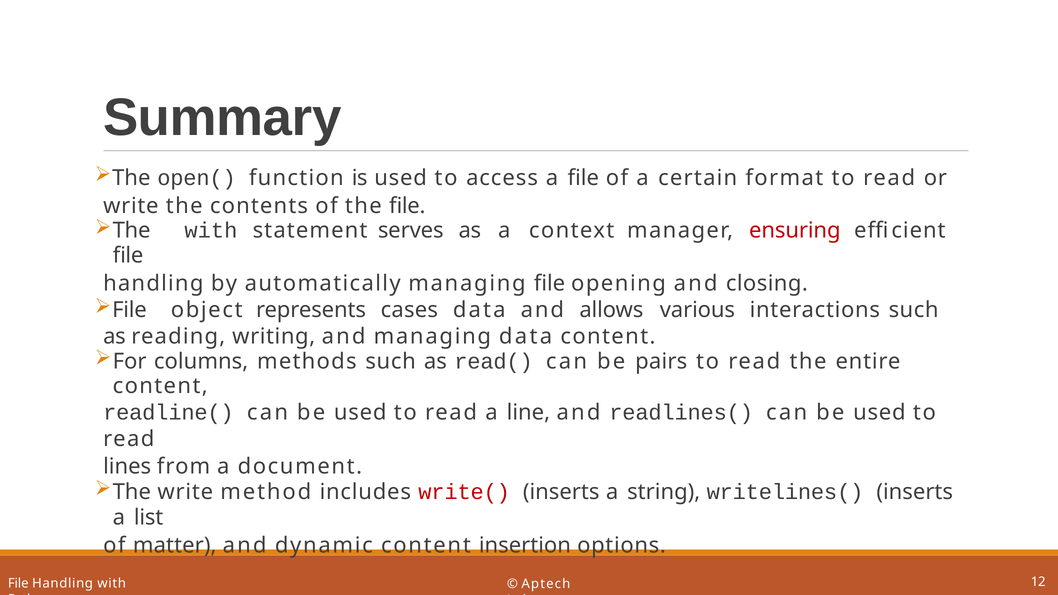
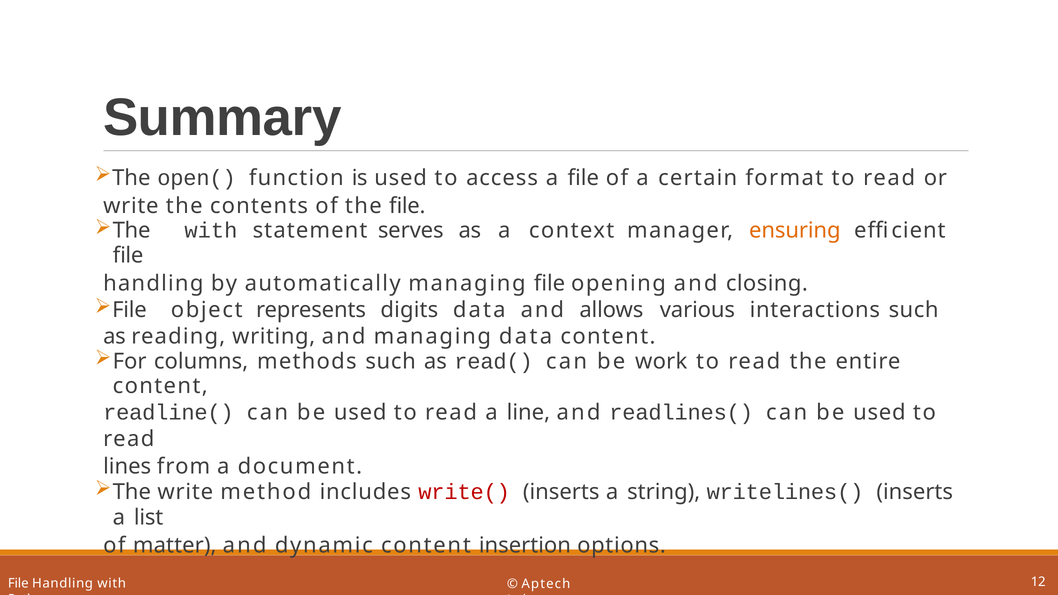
ensuring colour: red -> orange (795, 231)
cases: cases -> digits (409, 310)
pairs: pairs -> work (661, 361)
